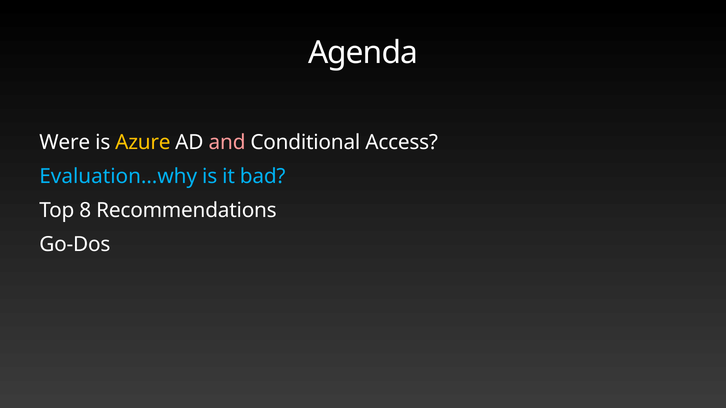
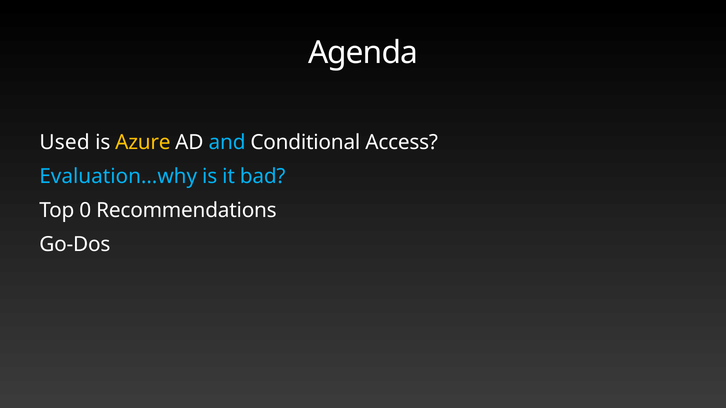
Were: Were -> Used (65, 142)
and colour: pink -> light blue (227, 142)
8: 8 -> 0 (85, 211)
